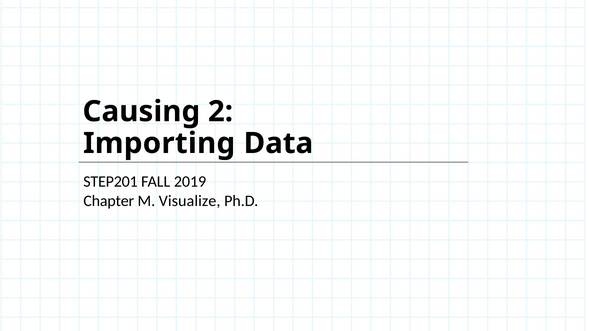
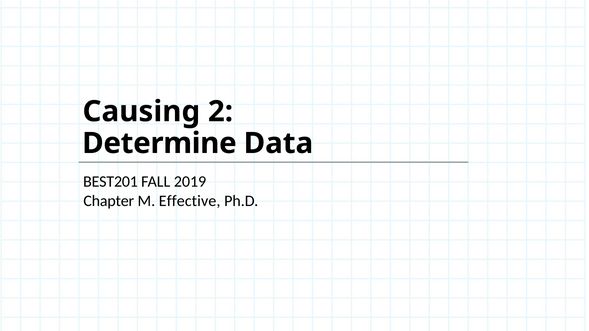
Importing: Importing -> Determine (159, 143)
STEP201: STEP201 -> BEST201 (111, 182)
Visualize: Visualize -> Effective (190, 201)
